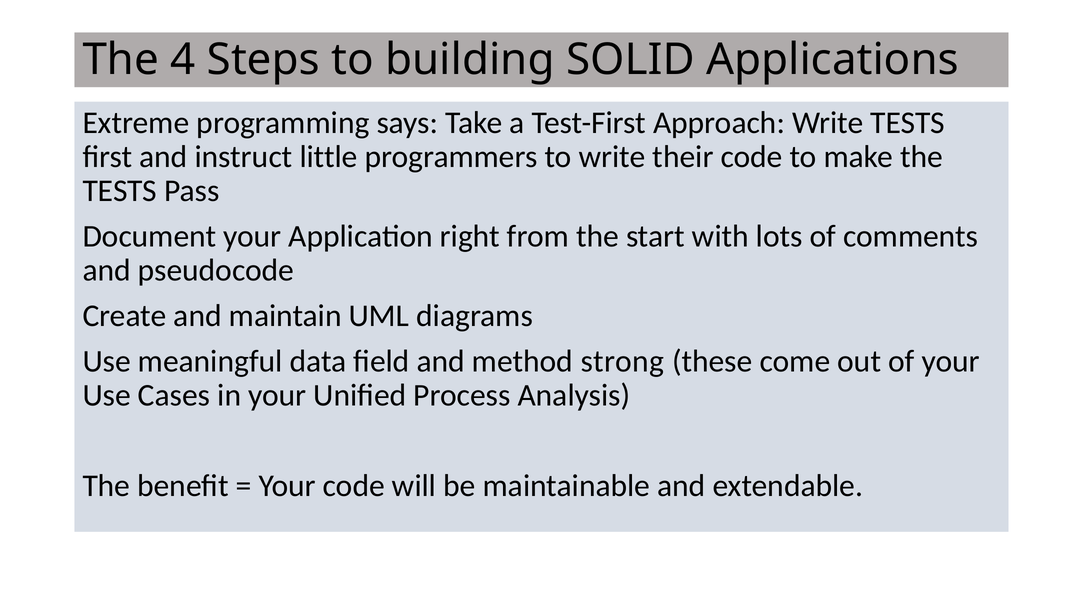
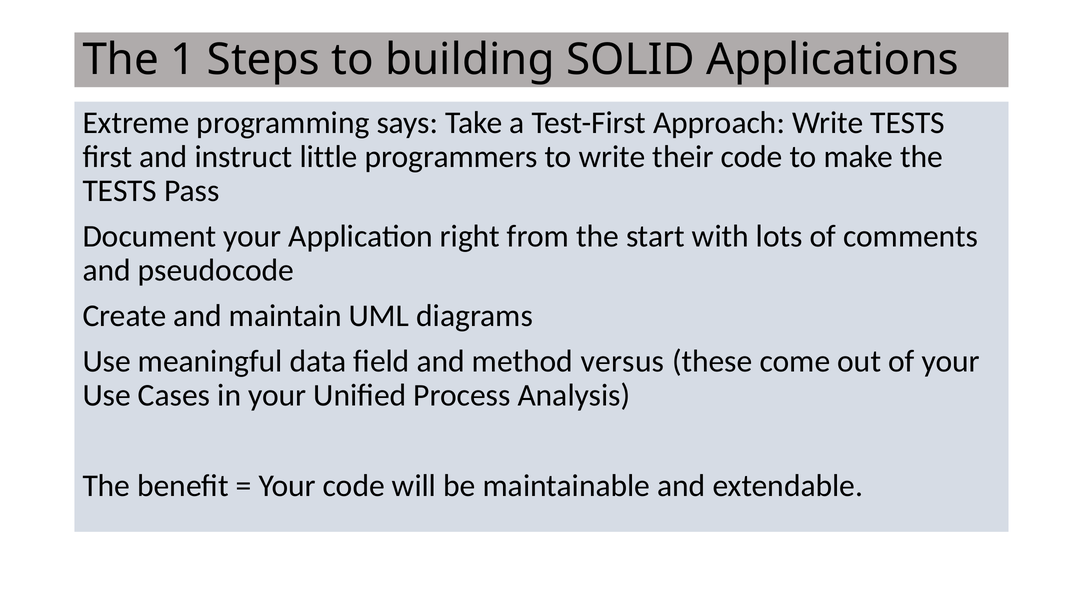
4: 4 -> 1 (183, 60)
strong: strong -> versus (622, 361)
